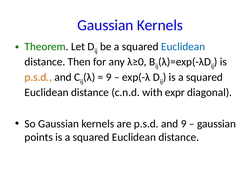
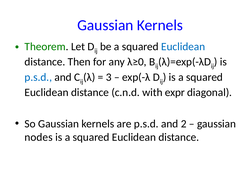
p.s.d colour: orange -> blue (38, 77)
9: 9 -> 3 (109, 77)
and 9: 9 -> 2 (184, 124)
points: points -> nodes (39, 137)
